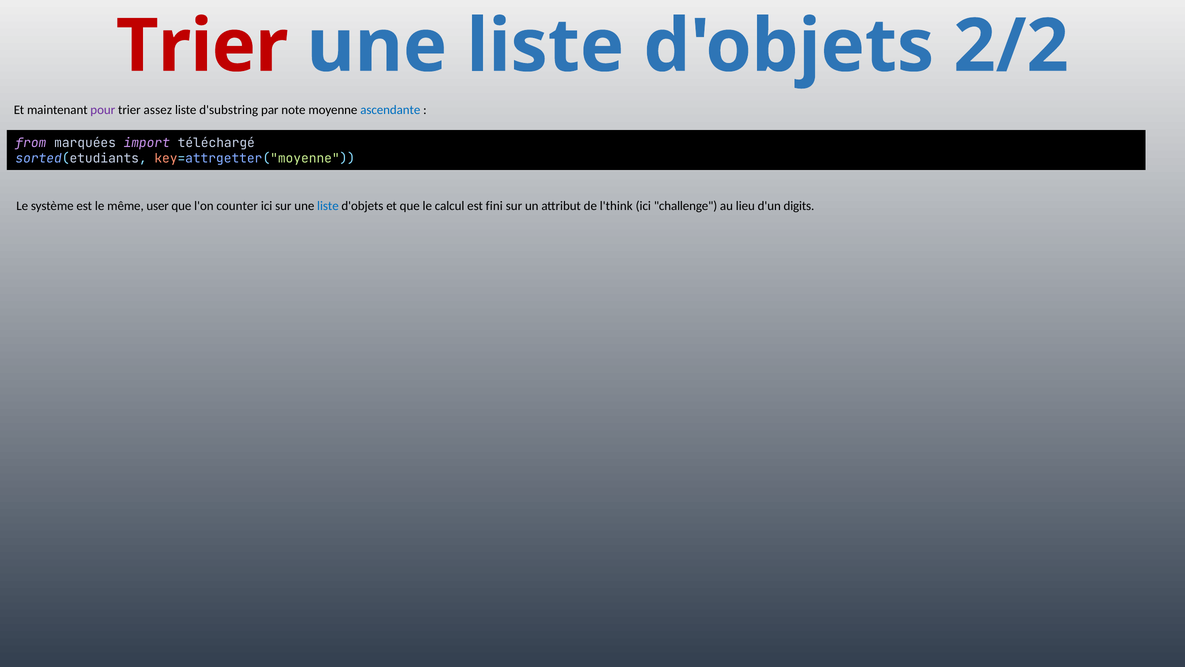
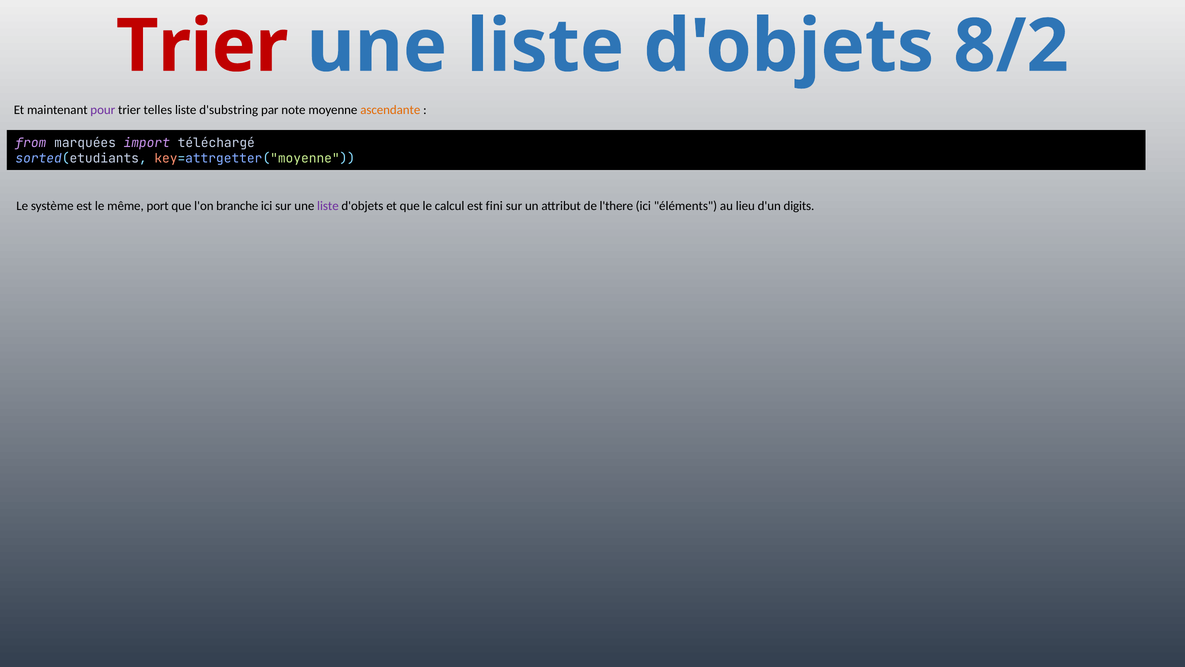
2/2: 2/2 -> 8/2 (1011, 46)
assez: assez -> telles (158, 110)
ascendante colour: blue -> orange (390, 110)
user: user -> port (158, 206)
counter: counter -> branche (237, 206)
liste colour: blue -> purple (328, 206)
l'think: l'think -> l'there (616, 206)
challenge: challenge -> éléments (685, 206)
